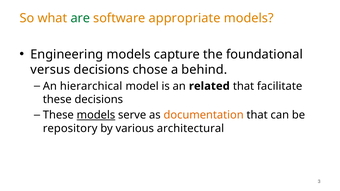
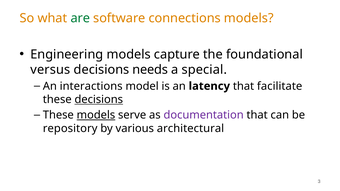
appropriate: appropriate -> connections (185, 18)
chose: chose -> needs (150, 70)
behind: behind -> special (204, 70)
hierarchical: hierarchical -> interactions (91, 86)
related: related -> latency (209, 86)
decisions underline: none -> present (99, 100)
documentation colour: orange -> purple (204, 115)
